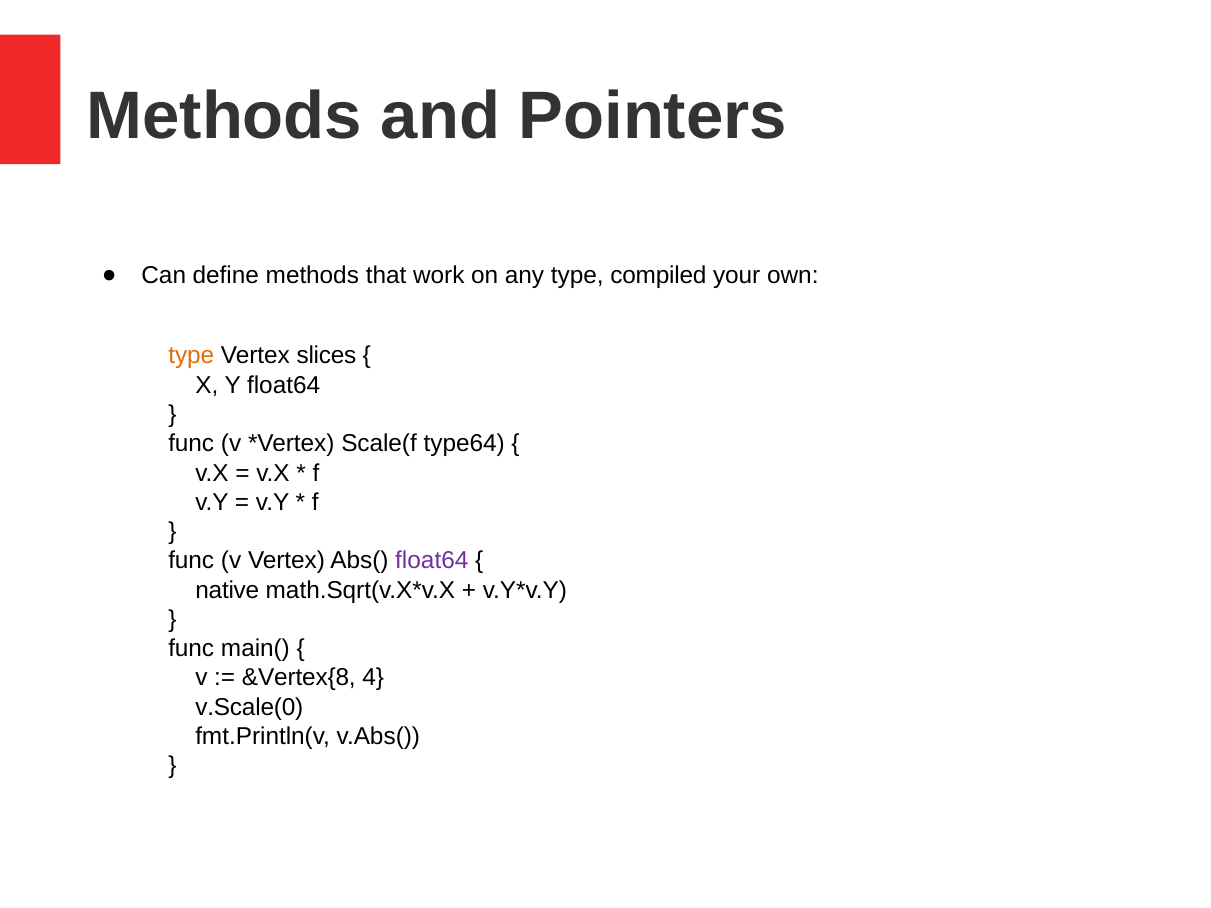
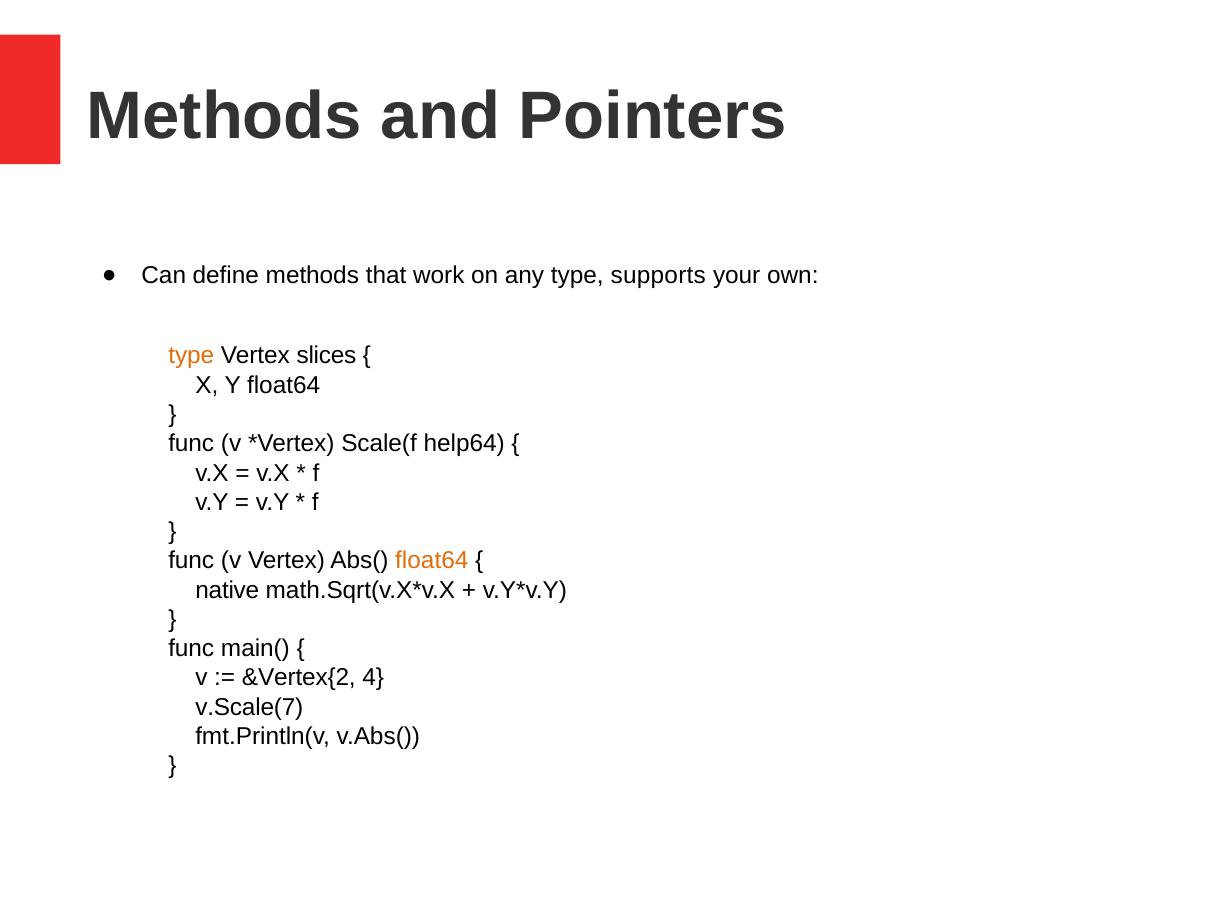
compiled: compiled -> supports (658, 276)
type64: type64 -> help64 (464, 444)
float64 colour: purple -> orange (432, 561)
&Vertex{8: &Vertex{8 -> &Vertex{2 (299, 678)
v.Scale(0: v.Scale(0 -> v.Scale(7 (249, 707)
